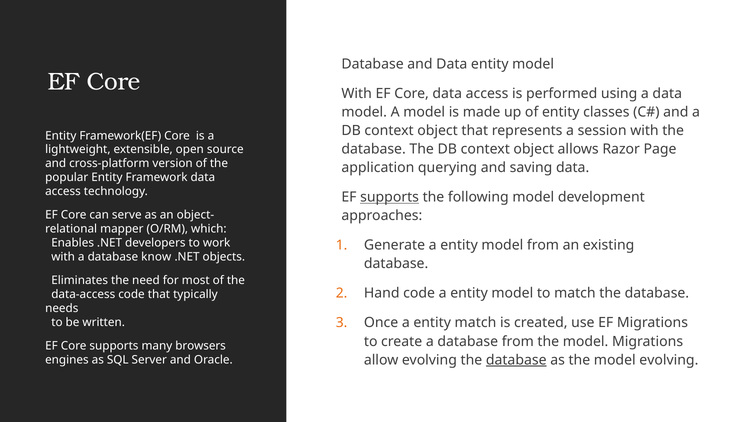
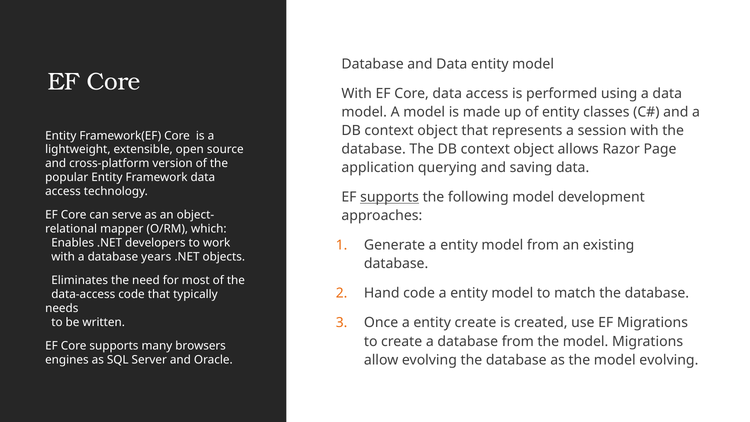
know: know -> years (156, 257)
entity match: match -> create (475, 323)
database underline: present -> none (516, 360)
